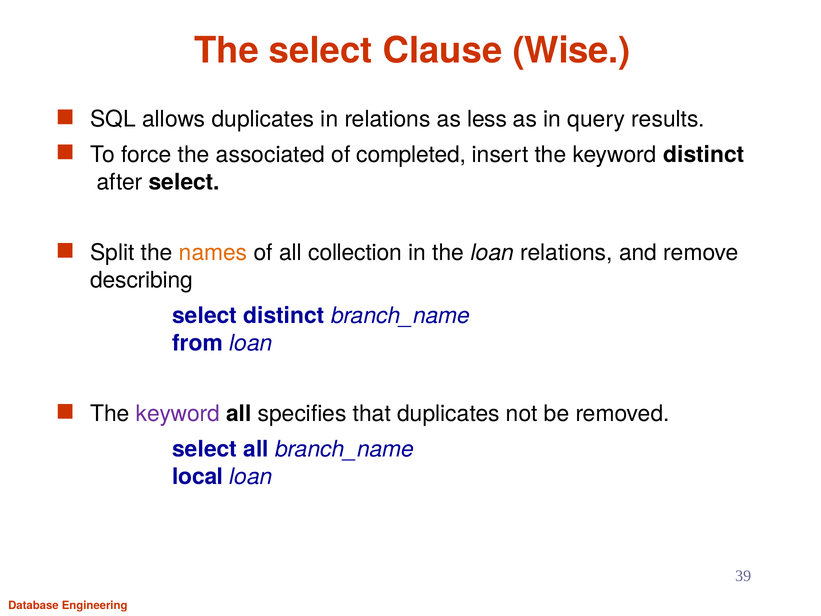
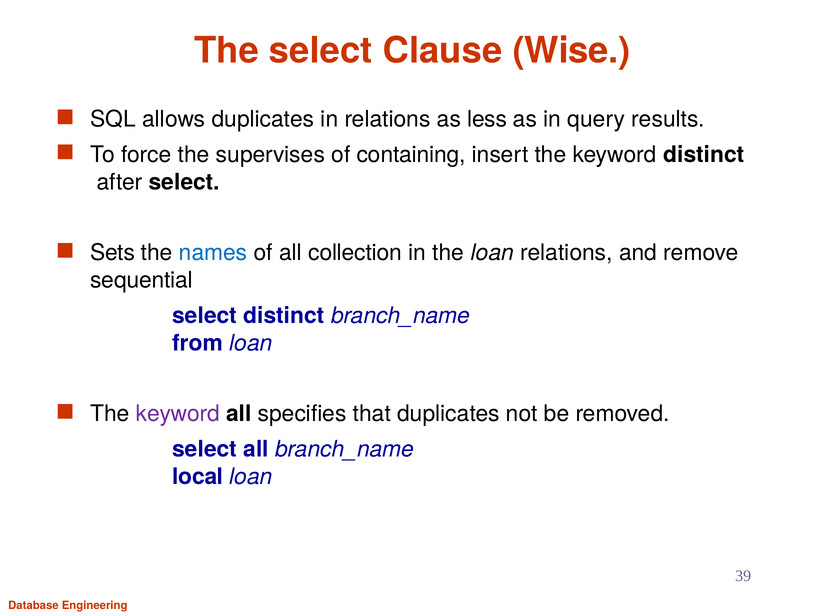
associated: associated -> supervises (270, 155)
completed: completed -> containing (411, 155)
Split: Split -> Sets (113, 253)
names colour: orange -> blue (213, 253)
describing: describing -> sequential (141, 280)
